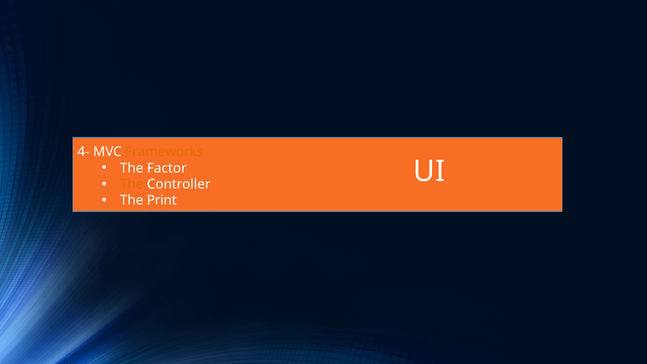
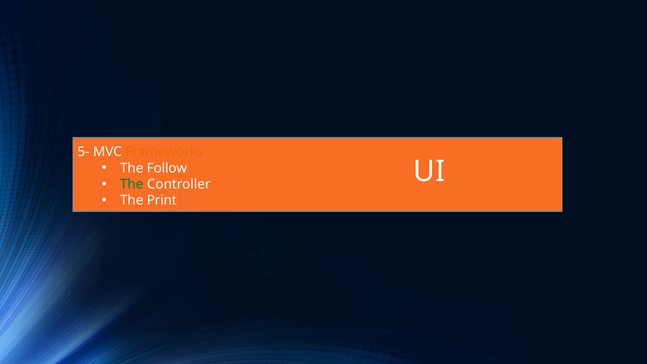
4-: 4- -> 5- (84, 152)
Factor: Factor -> Follow (167, 168)
The colour: orange -> green (132, 184)
